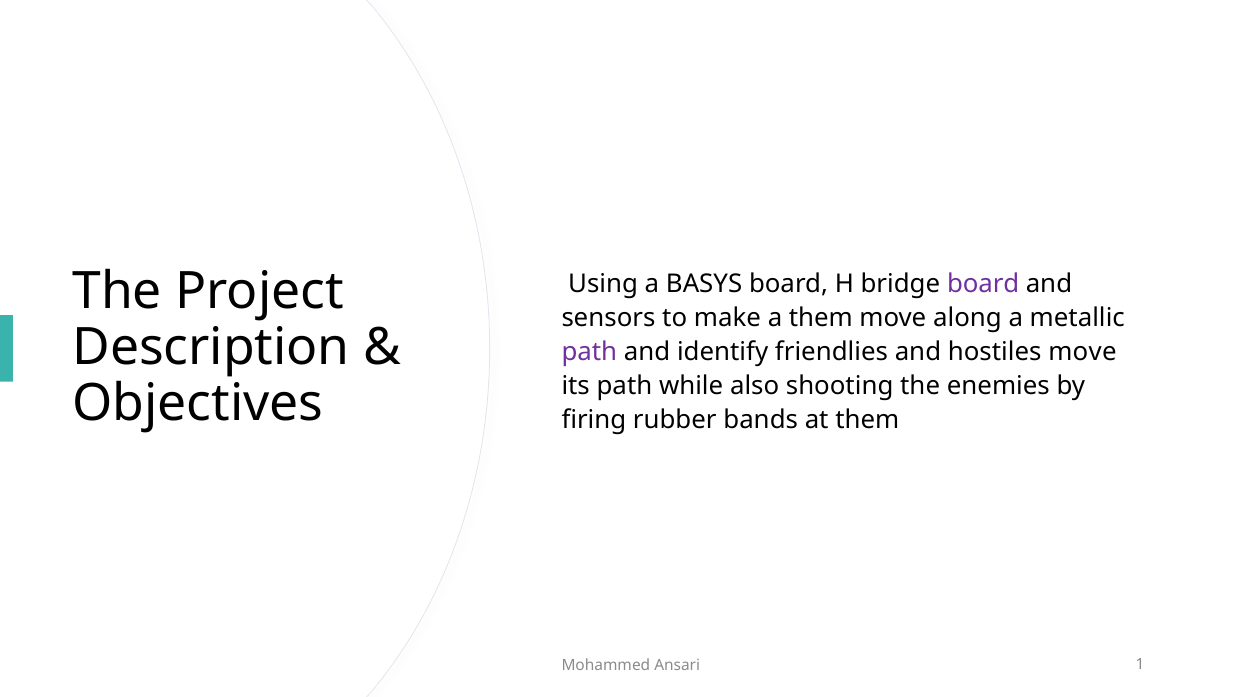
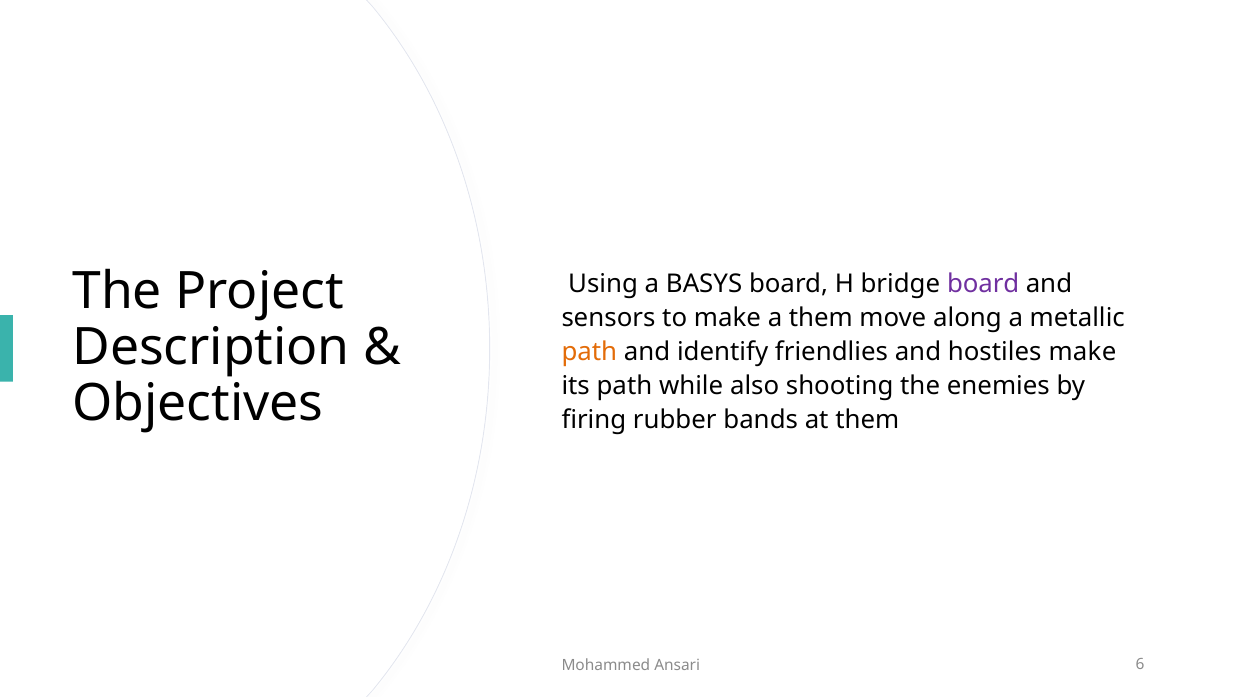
path colour: purple -> orange (589, 352)
hostiles move: move -> make (1082, 352)
1: 1 -> 6 (1140, 664)
